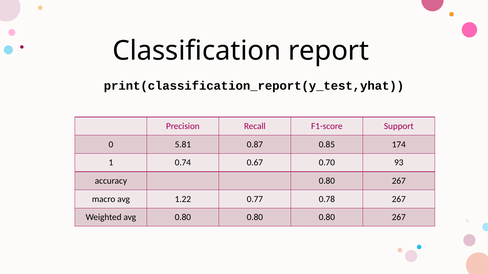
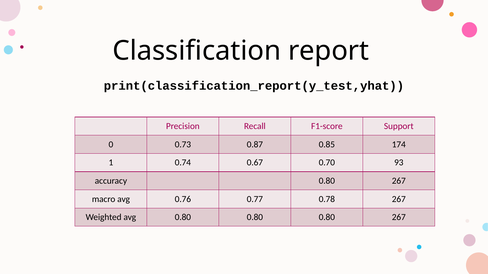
5.81: 5.81 -> 0.73 (183, 145)
1.22: 1.22 -> 0.76 (183, 199)
